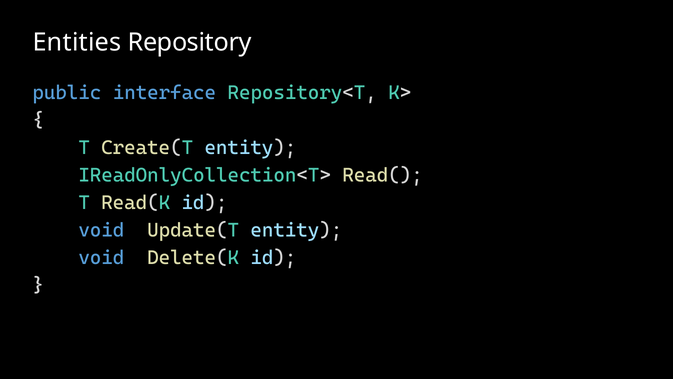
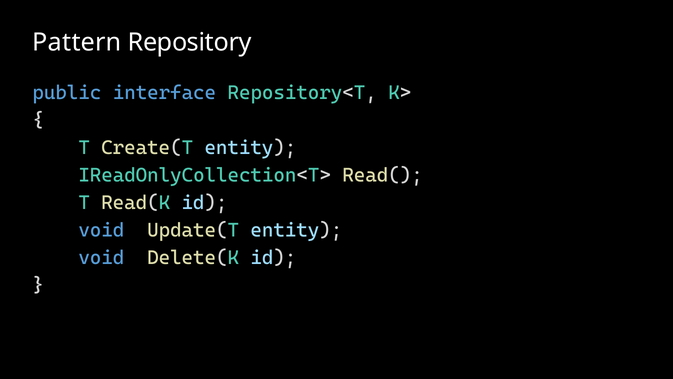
Entities: Entities -> Pattern (77, 42)
